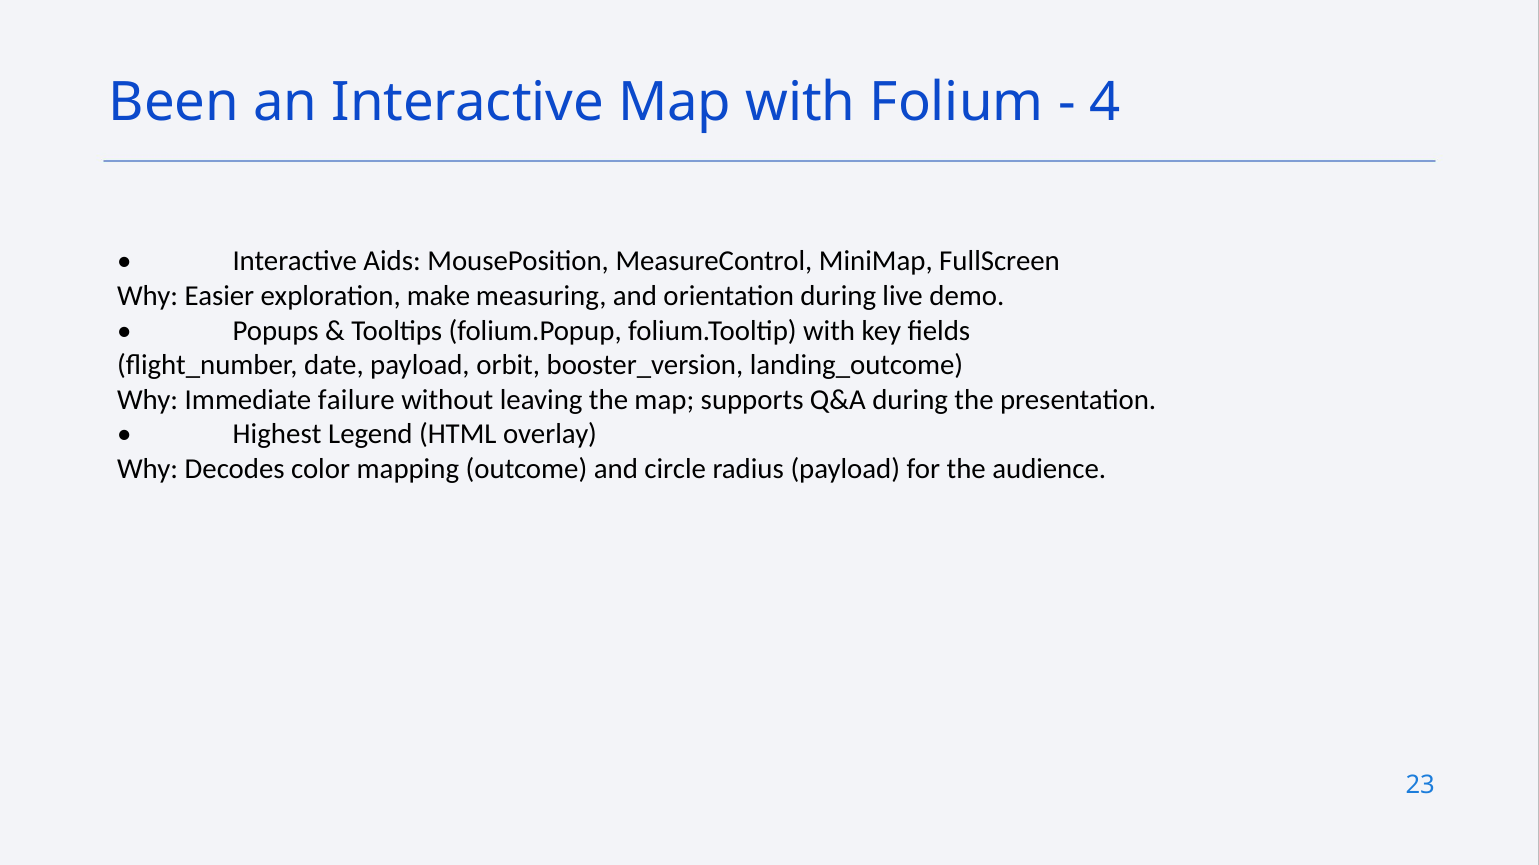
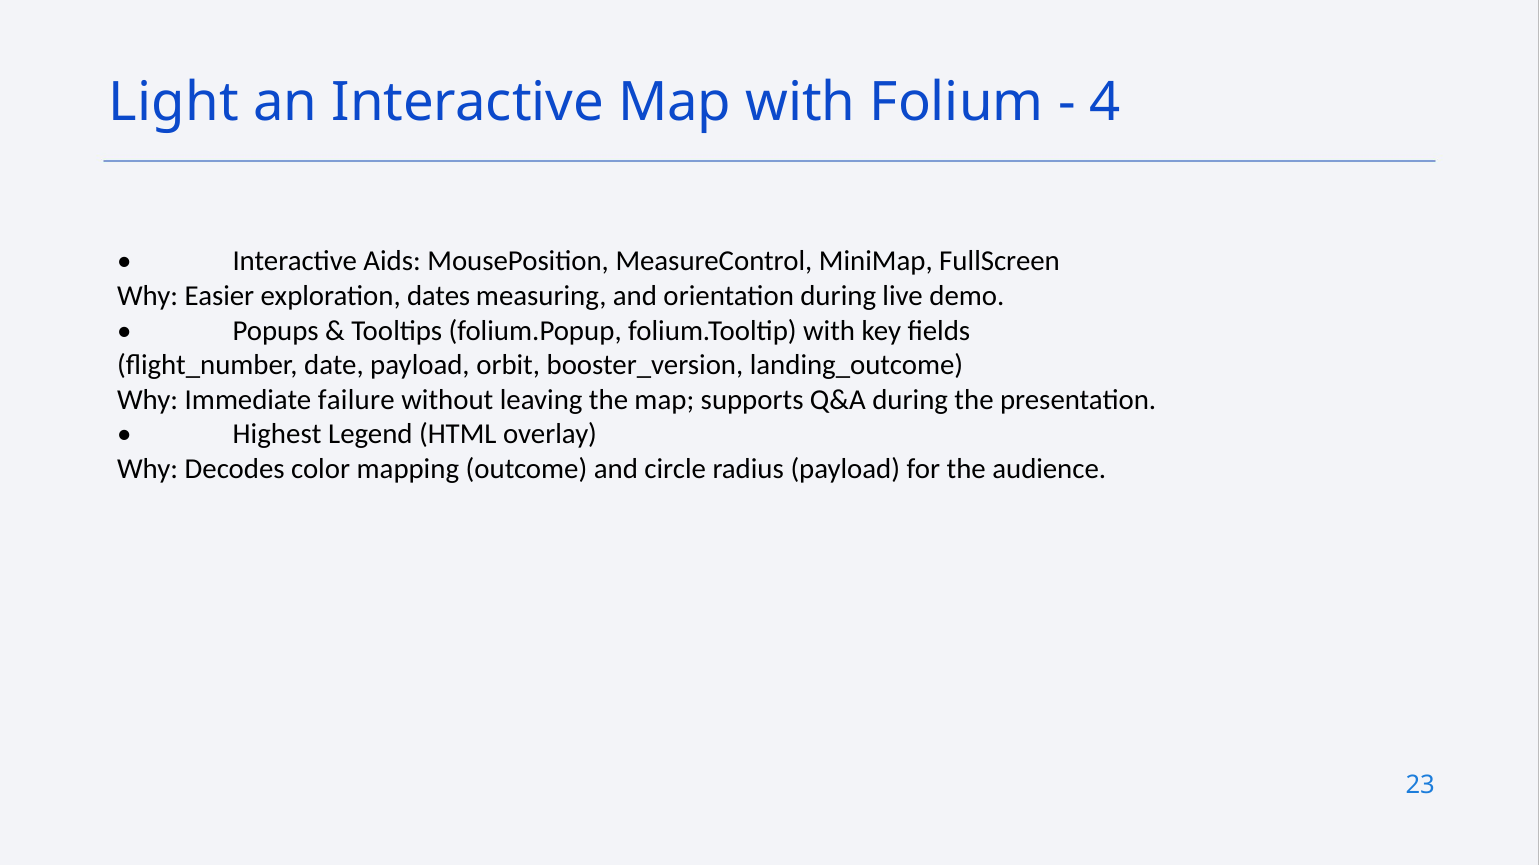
Been: Been -> Light (174, 103)
make: make -> dates (439, 296)
